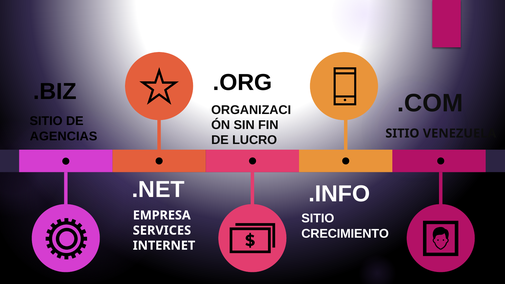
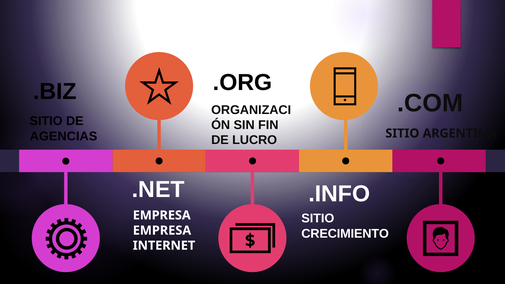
VENEZUELA: VENEZUELA -> ARGENTINA (460, 133)
SERVICES: SERVICES -> EMPRESA (162, 230)
